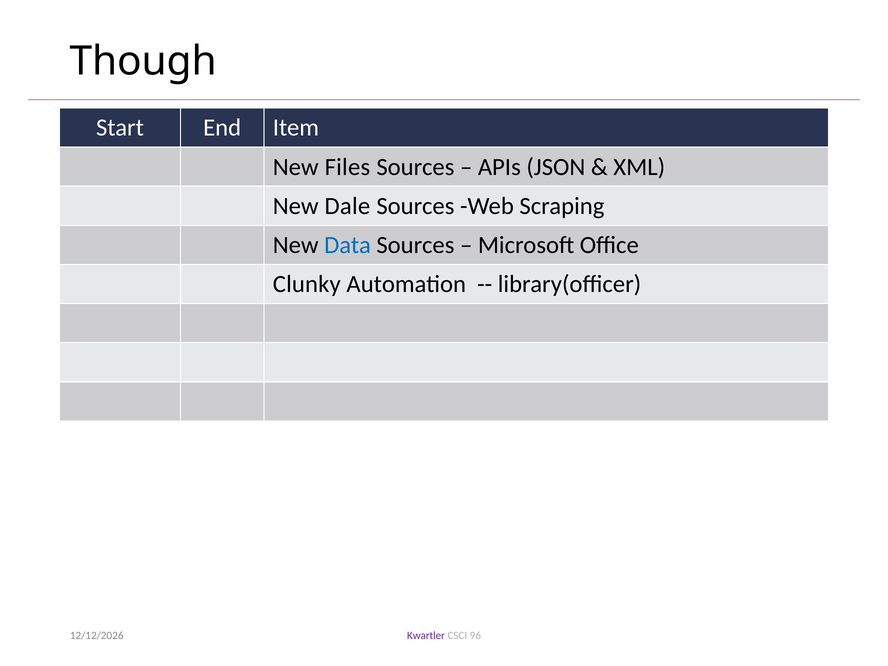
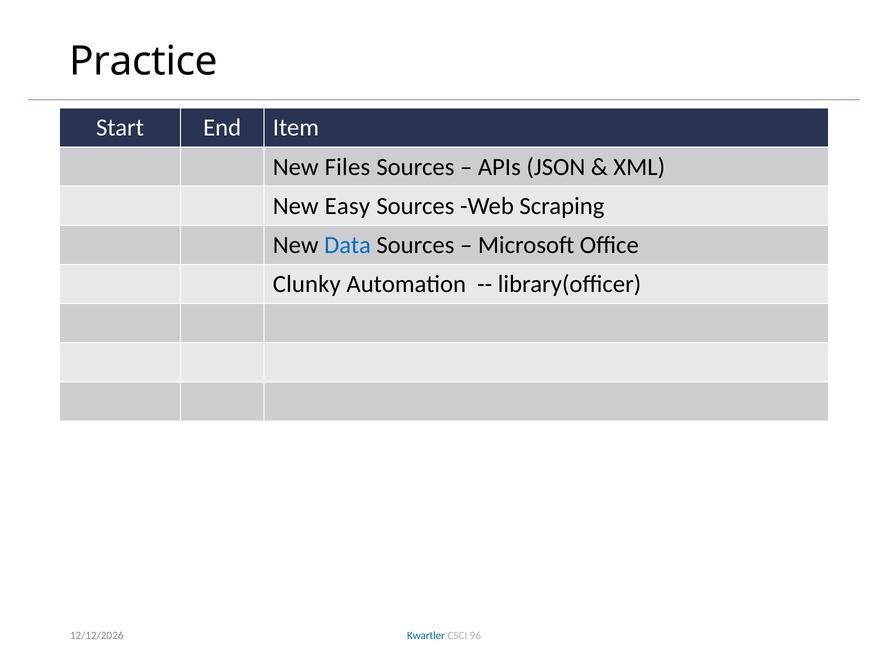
Though: Though -> Practice (143, 62)
Dale: Dale -> Easy (347, 206)
Kwartler colour: purple -> blue (426, 636)
